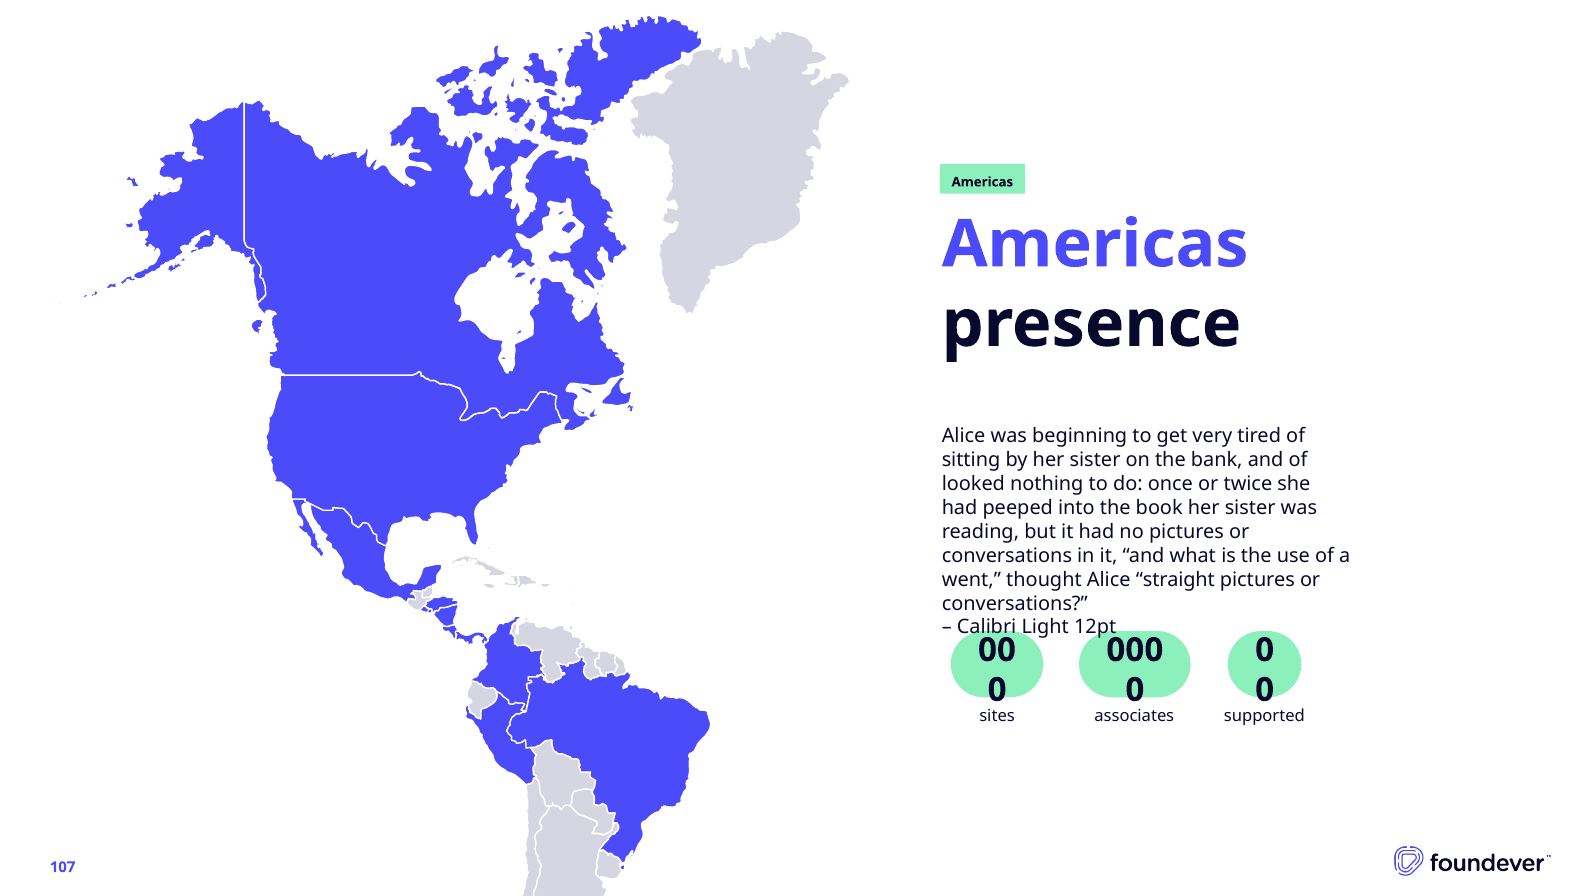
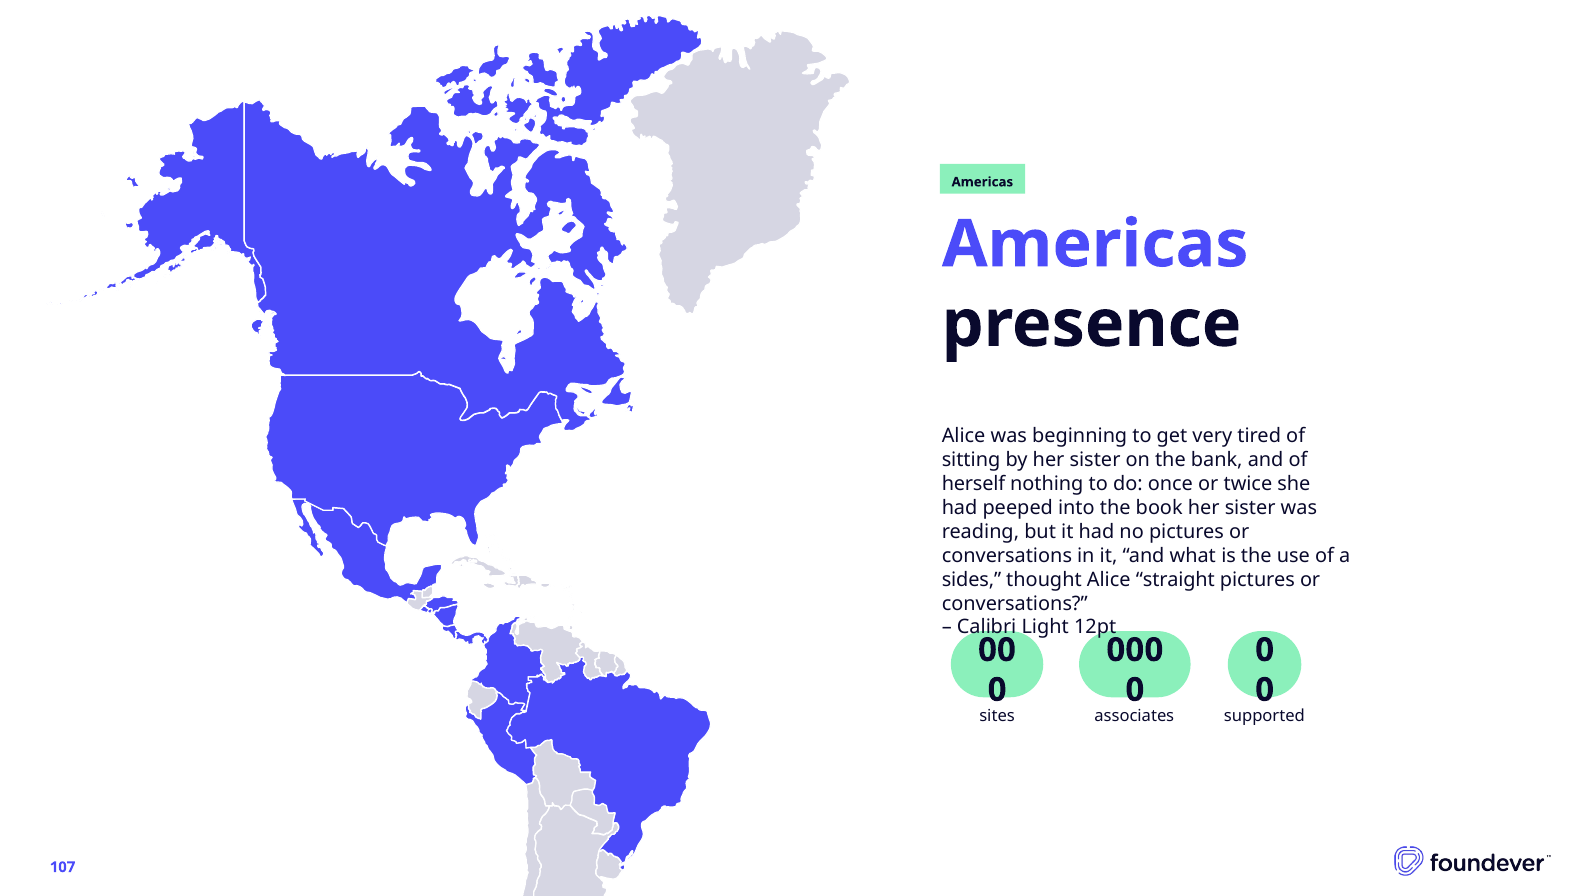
looked: looked -> herself (973, 484)
went: went -> sides (971, 580)
